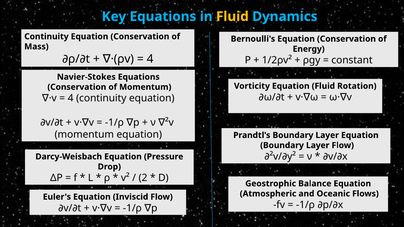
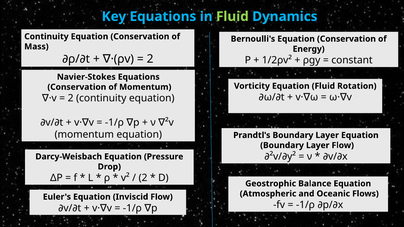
Fluid colour: yellow -> light green (232, 17)
4: 4 -> 2 (150, 59)
4: 4 -> 2 (71, 98)
